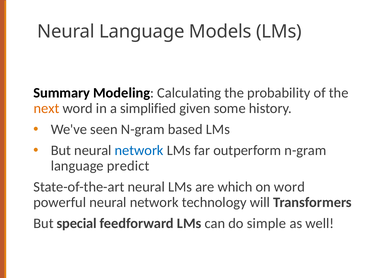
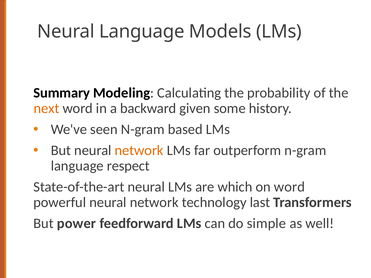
simplified: simplified -> backward (148, 109)
network colour: blue -> orange (139, 151)
predict: predict -> respect (128, 166)
will: will -> last (260, 203)
special: special -> power (76, 224)
